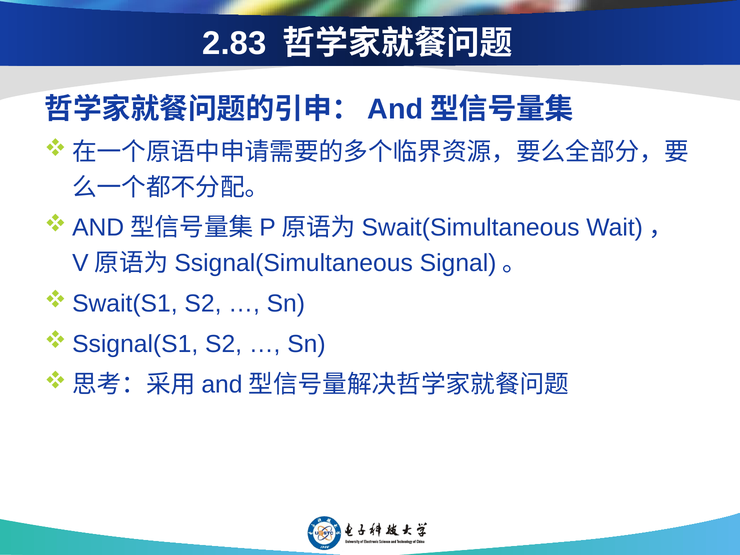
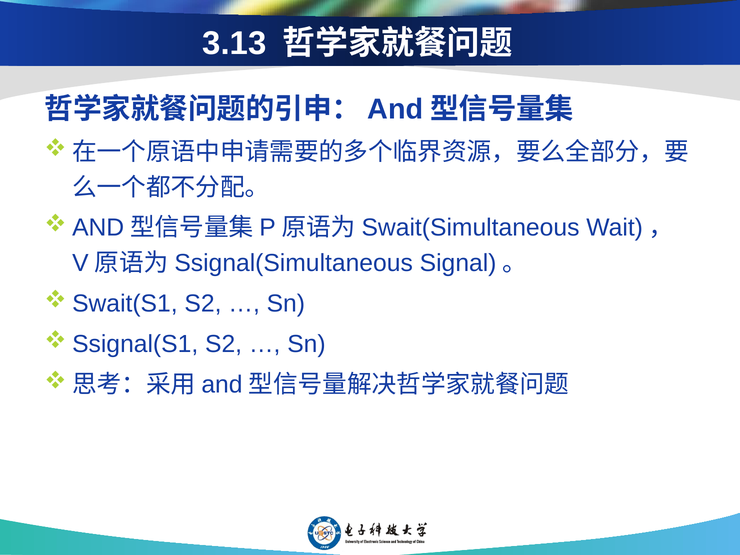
2.83: 2.83 -> 3.13 (234, 44)
